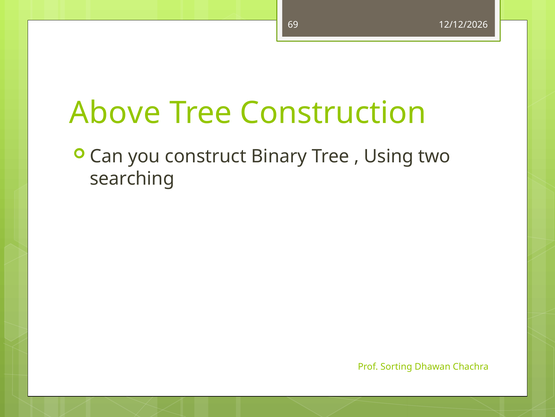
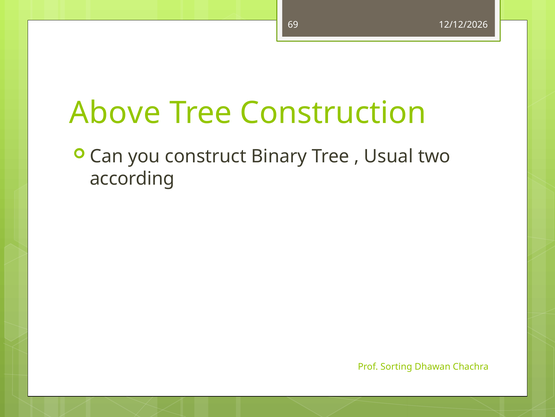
Using: Using -> Usual (389, 156)
searching: searching -> according (132, 178)
